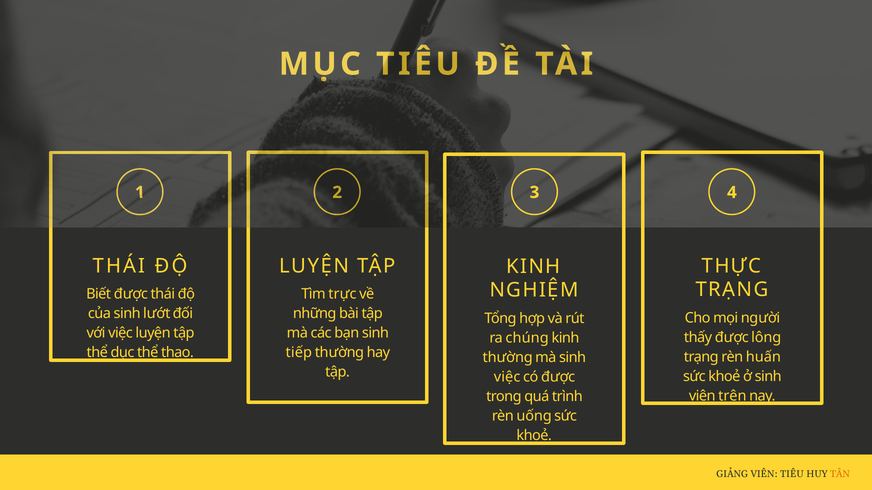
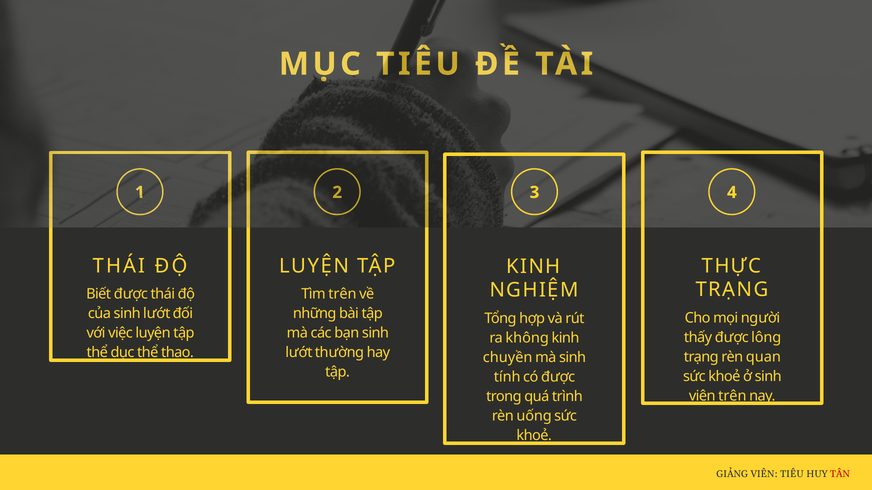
Tìm trực: trực -> trên (342, 294)
chúng: chúng -> không (527, 338)
tiếp: tiếp -> lướt (299, 353)
huấn: huấn -> quan (763, 357)
thường: thường -> chuyền (508, 358)
việc: việc -> tính (507, 377)
TÂN colour: orange -> red (840, 474)
